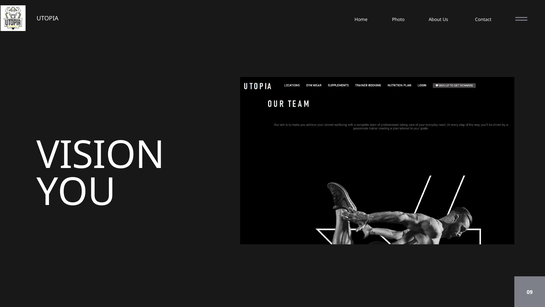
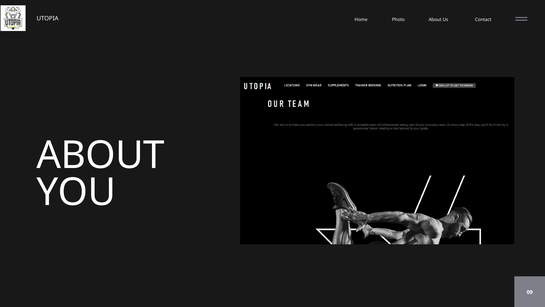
VISION: VISION -> ABOUT (101, 155)
